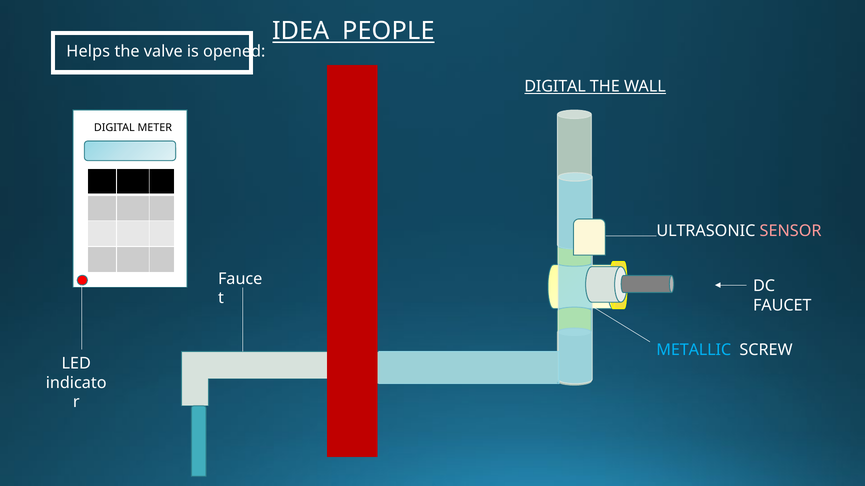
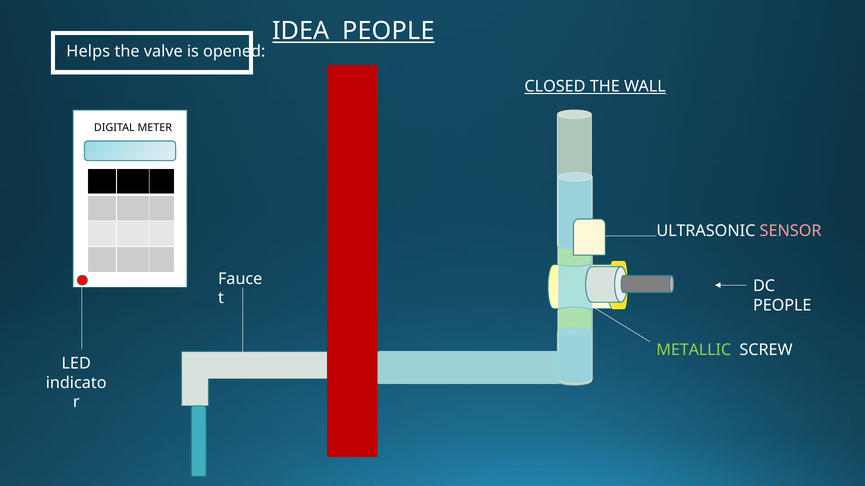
DIGITAL: DIGITAL -> CLOSED (555, 86)
FAUCET: FAUCET -> PEOPLE (782, 306)
METALLIC colour: light blue -> light green (694, 351)
